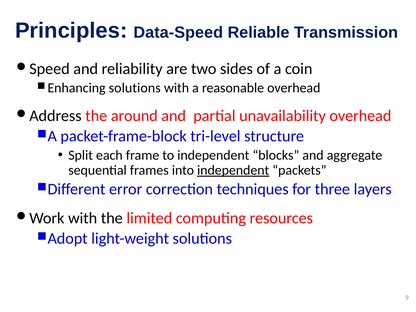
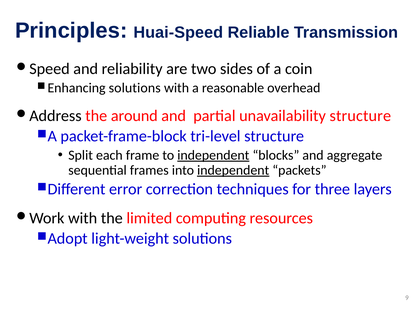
Data-Speed: Data-Speed -> Huai-Speed (178, 32)
unavailability overhead: overhead -> structure (360, 116)
independent underline: none -> present (213, 155)
